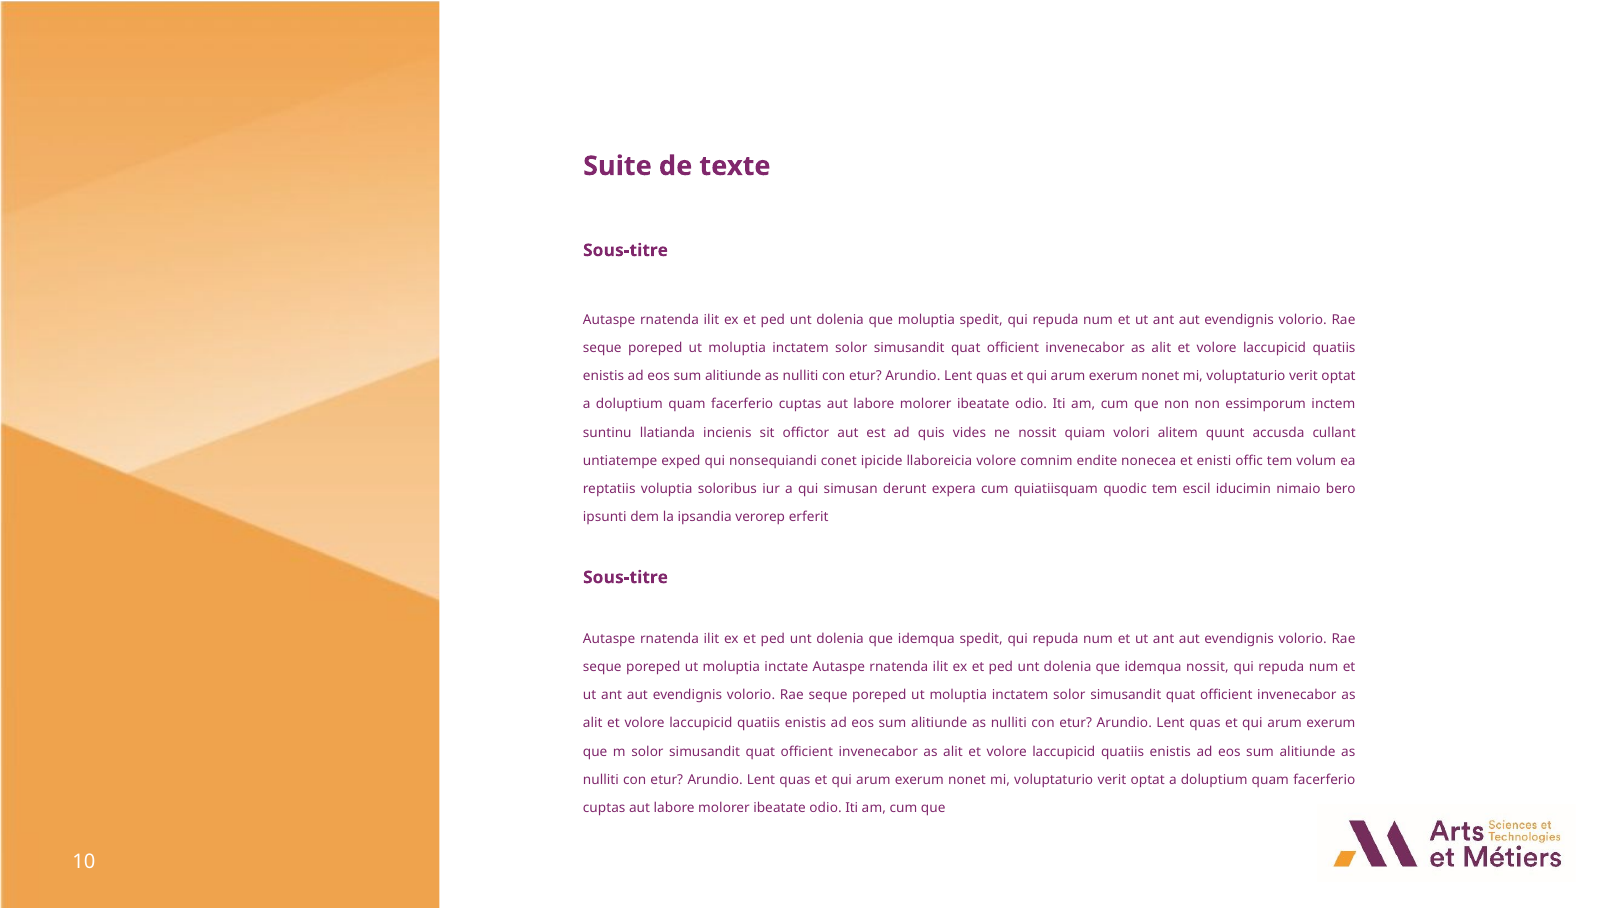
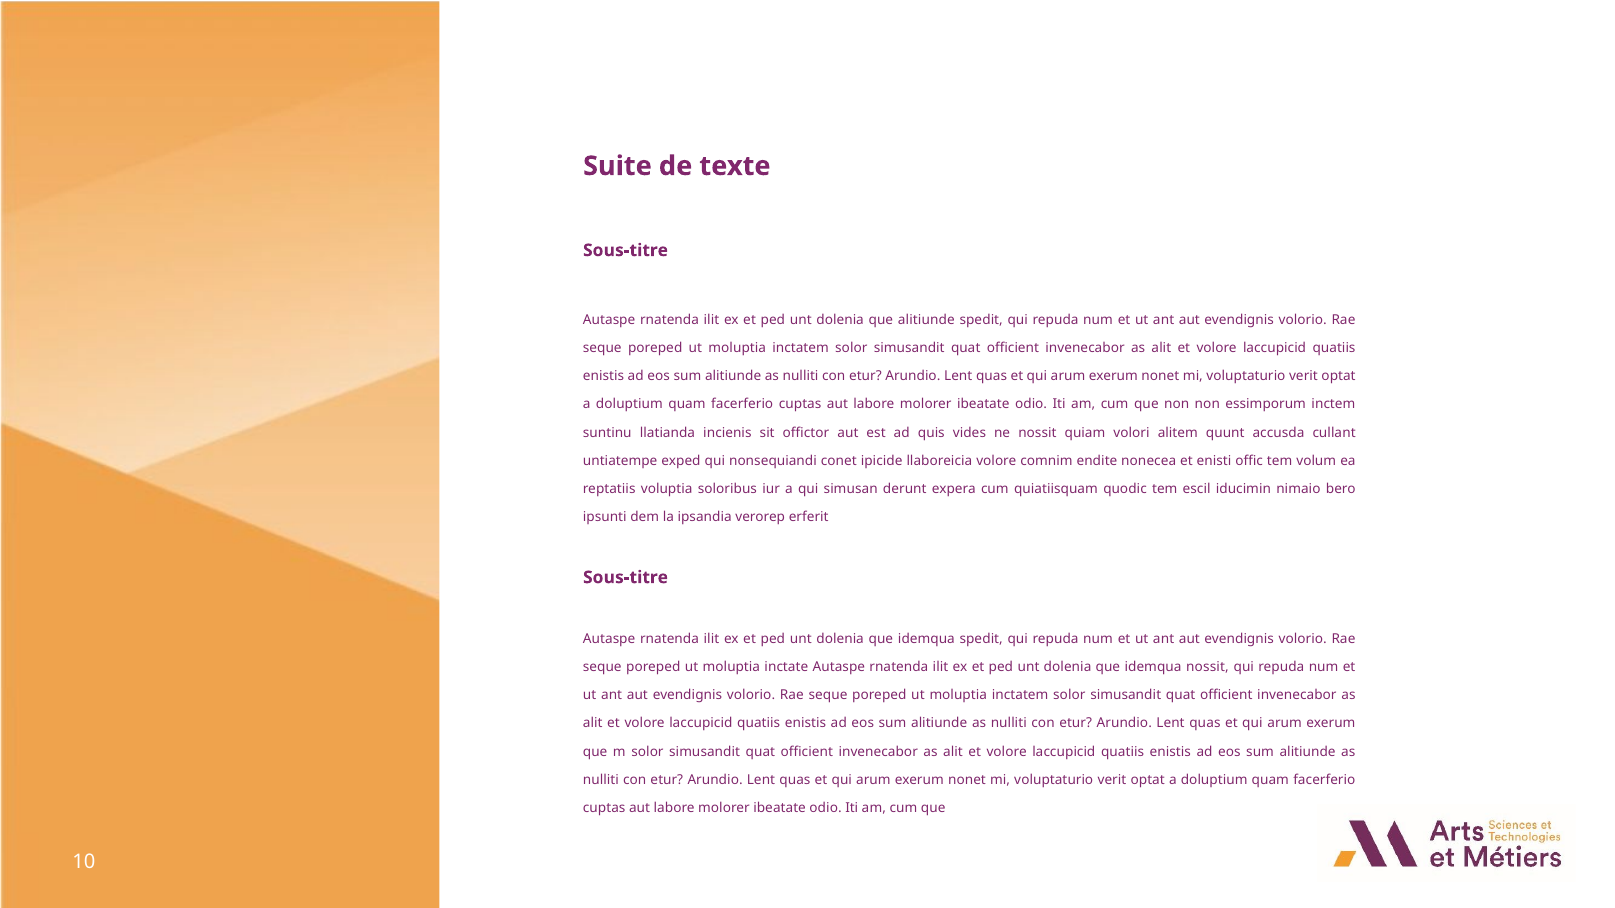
que moluptia: moluptia -> alitiunde (926, 320)
